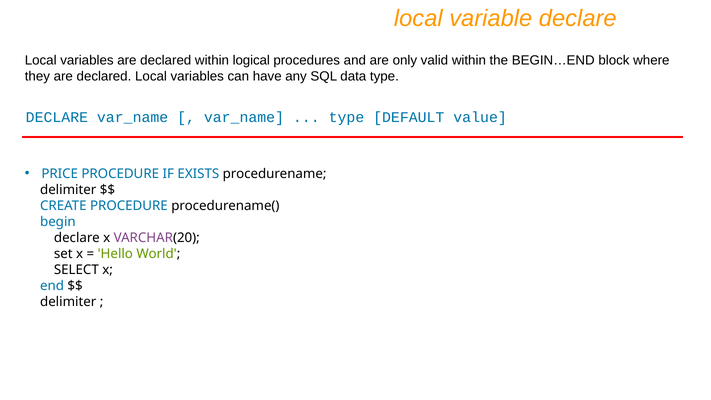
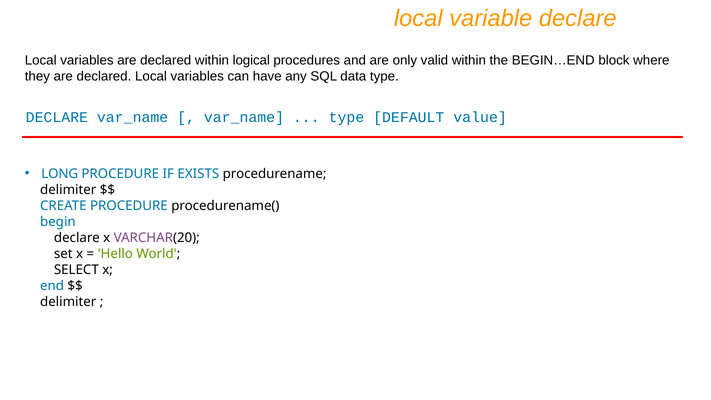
PRICE: PRICE -> LONG (60, 174)
